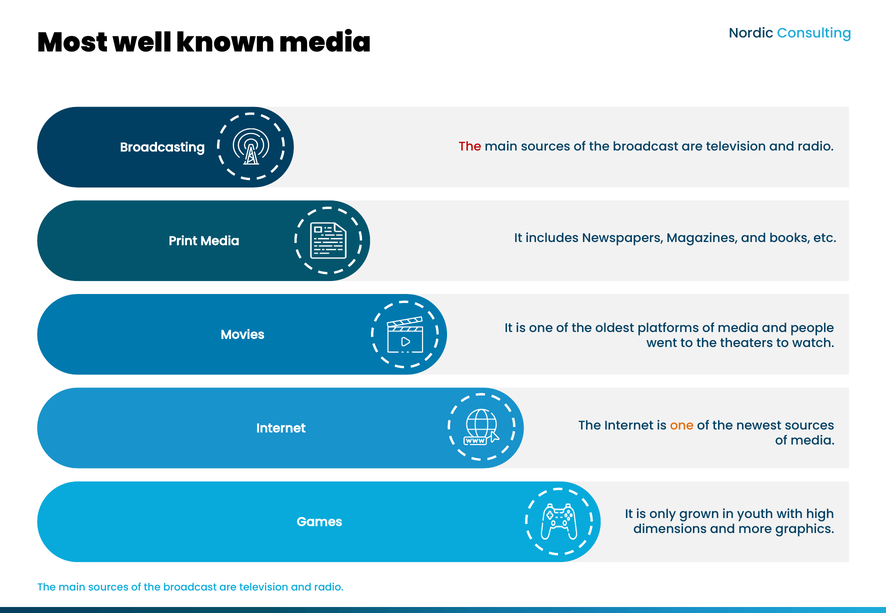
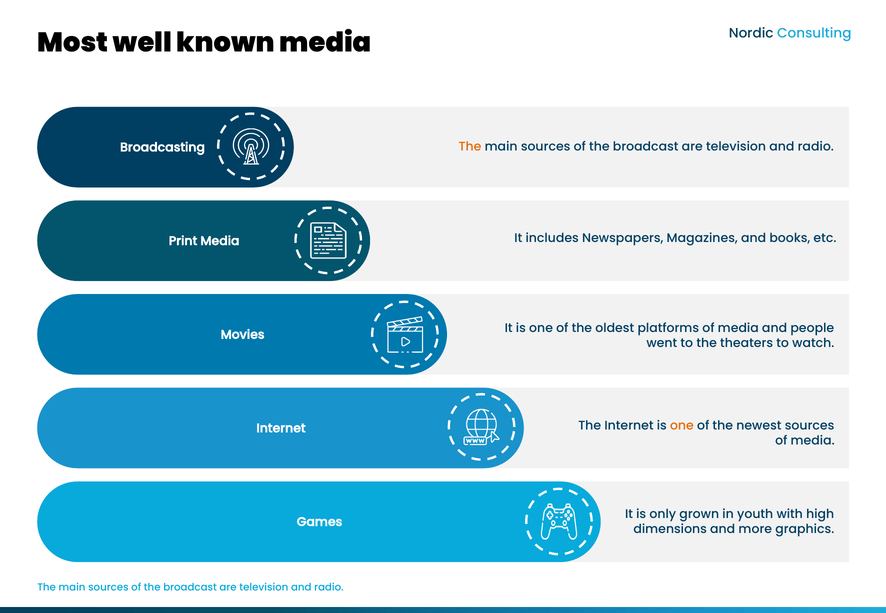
The colour: red -> orange (470, 147)
